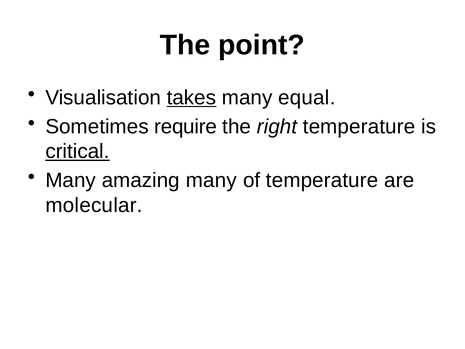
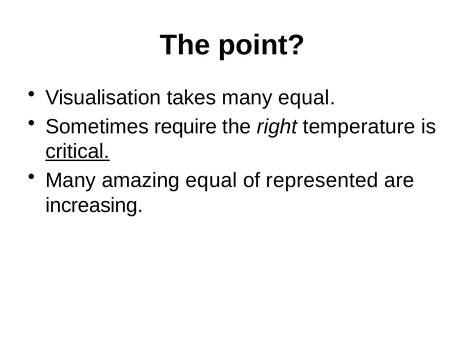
takes underline: present -> none (191, 98)
amazing many: many -> equal (211, 180)
of temperature: temperature -> represented (322, 180)
molecular: molecular -> increasing (94, 205)
